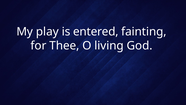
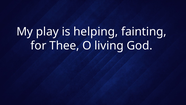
entered: entered -> helping (96, 32)
